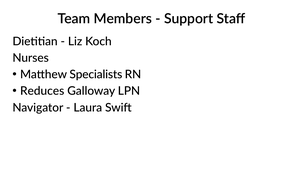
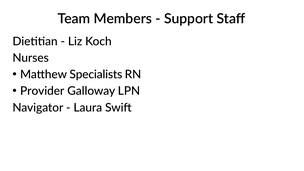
Reduces: Reduces -> Provider (42, 91)
